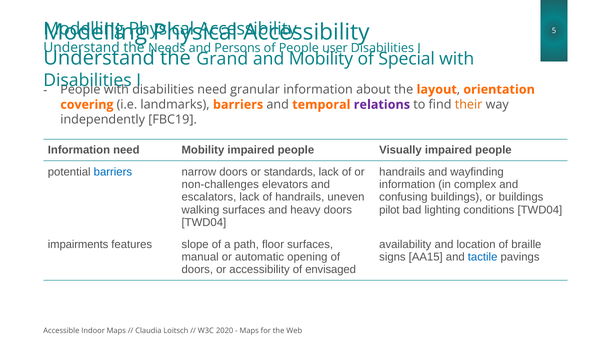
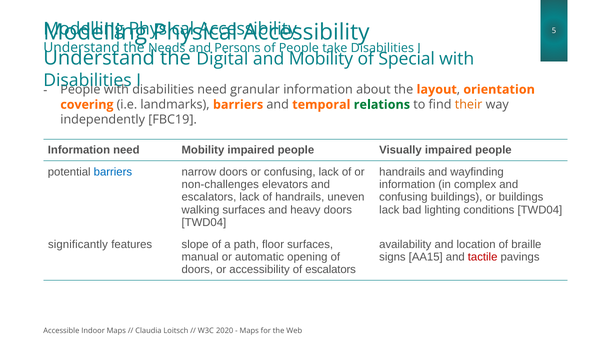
user: user -> take (335, 48)
Grand: Grand -> Digital (222, 59)
relations colour: purple -> green (382, 105)
or standards: standards -> confusing (290, 172)
pilot: pilot -> lack (389, 210)
impairments: impairments -> significantly (78, 244)
tactile colour: blue -> red (483, 257)
of envisaged: envisaged -> escalators (331, 270)
